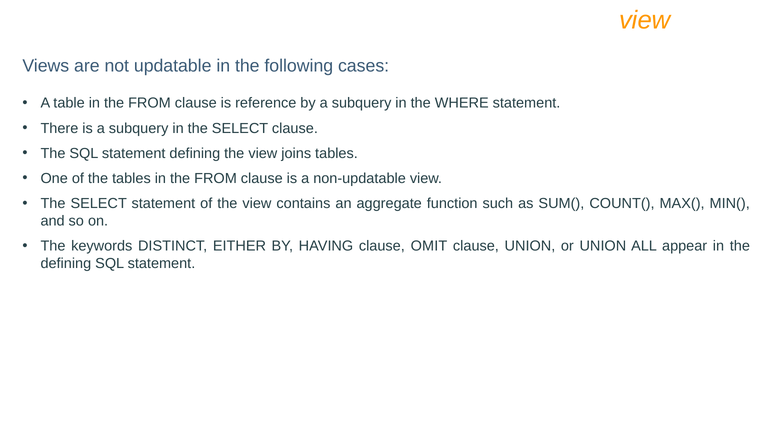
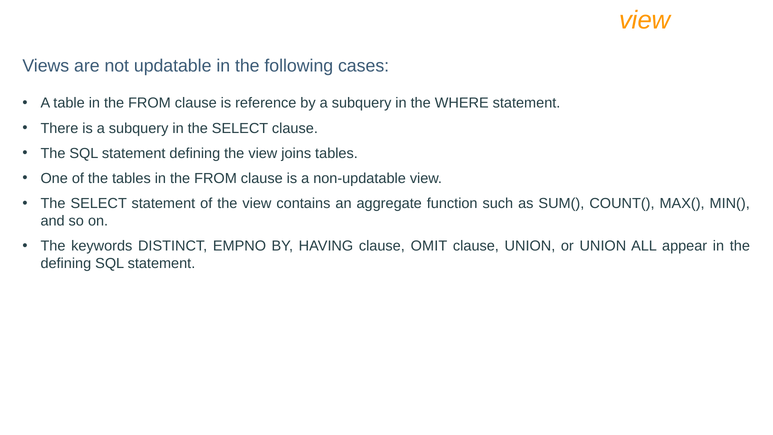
EITHER: EITHER -> EMPNO (239, 246)
